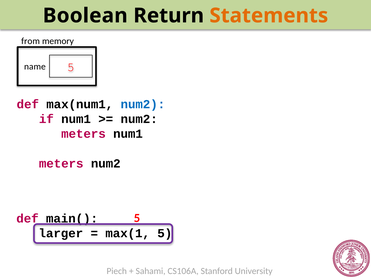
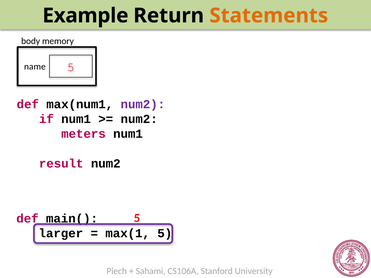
Boolean: Boolean -> Example (85, 16)
from: from -> body (31, 41)
num2 colour: blue -> purple (143, 104)
meters: meters -> result (61, 164)
